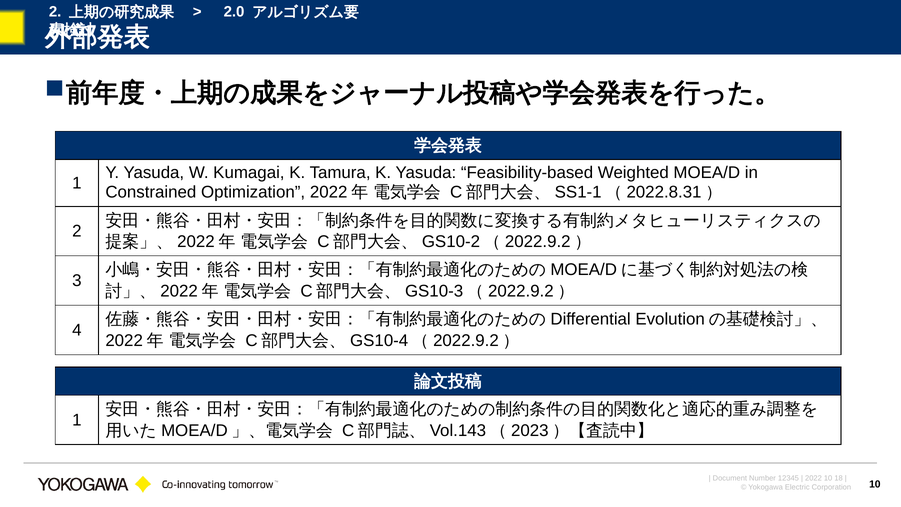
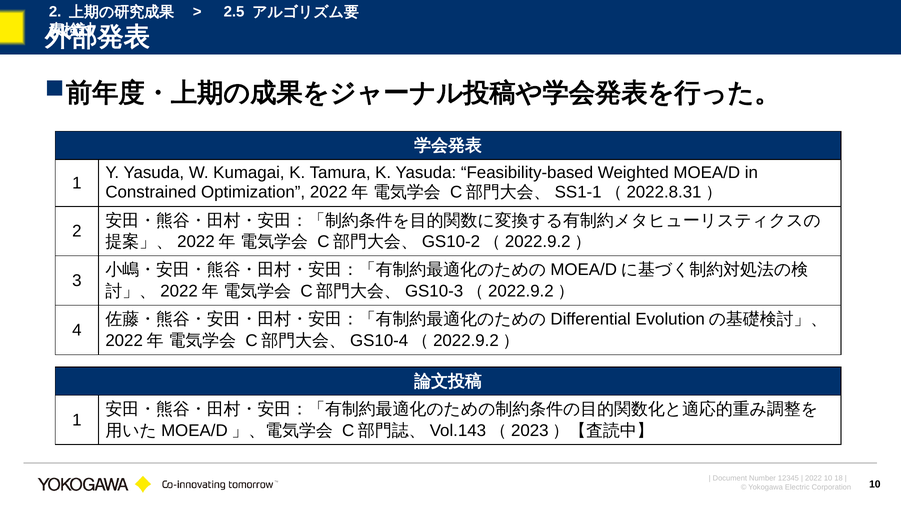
2.0: 2.0 -> 2.5 (234, 12)
